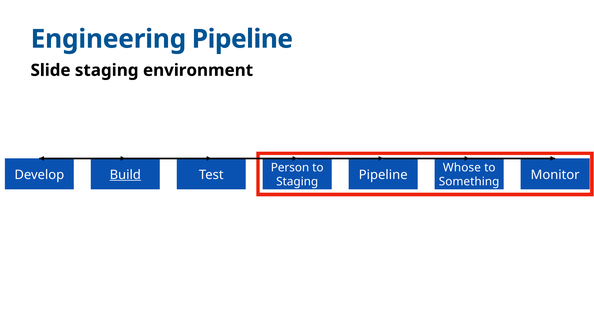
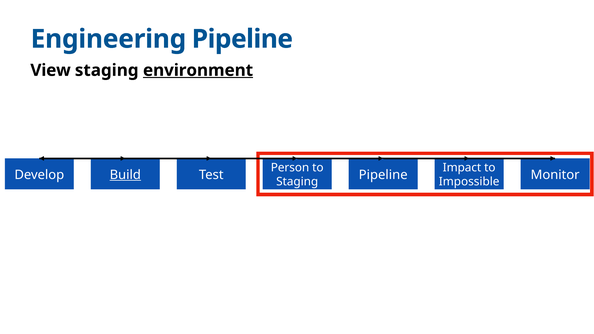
Slide: Slide -> View (51, 70)
environment underline: none -> present (198, 70)
Whose: Whose -> Impact (462, 168)
Something: Something -> Impossible (469, 182)
